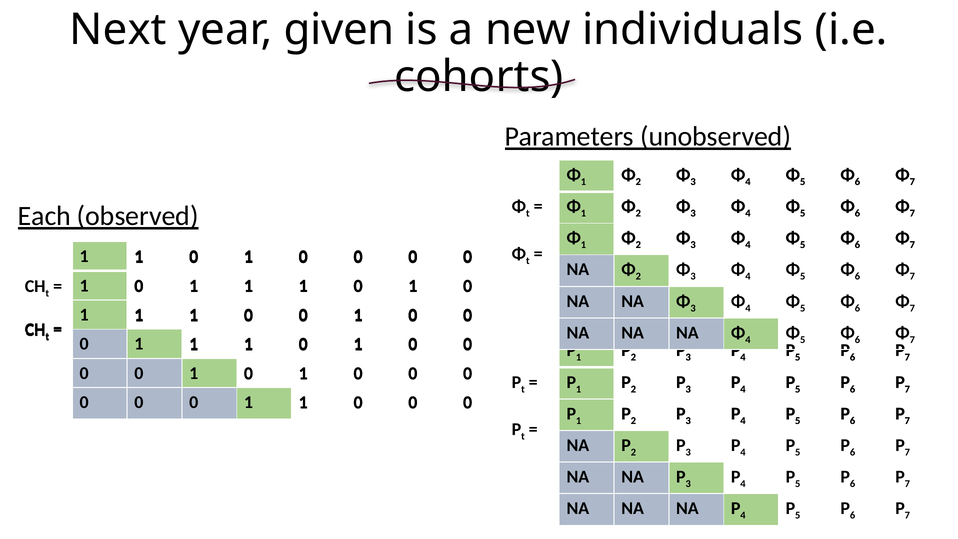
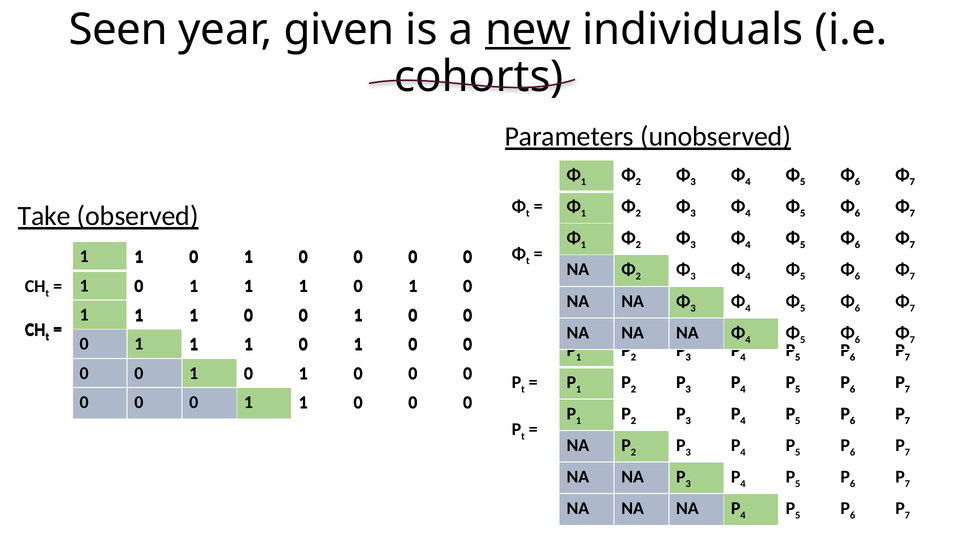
Next: Next -> Seen (118, 30)
new underline: none -> present (528, 30)
Each: Each -> Take (44, 216)
